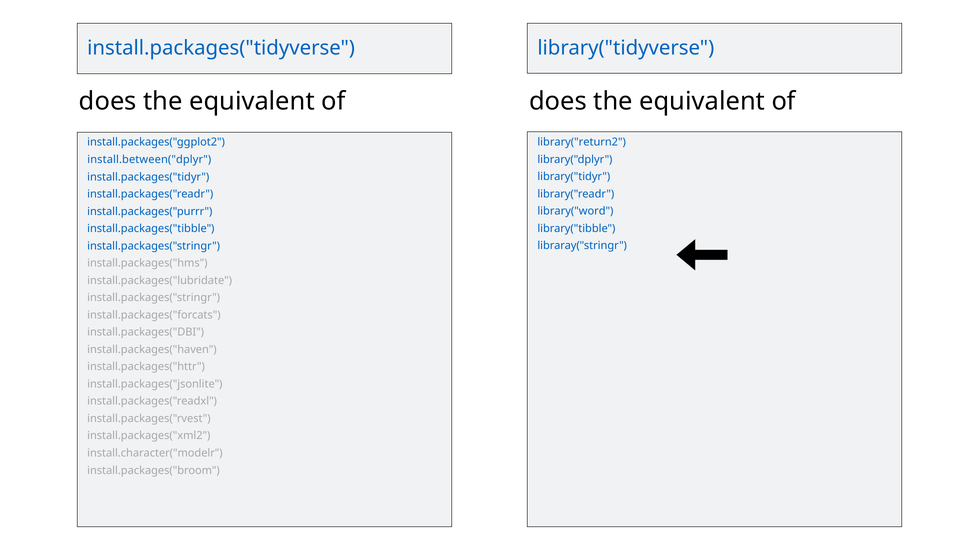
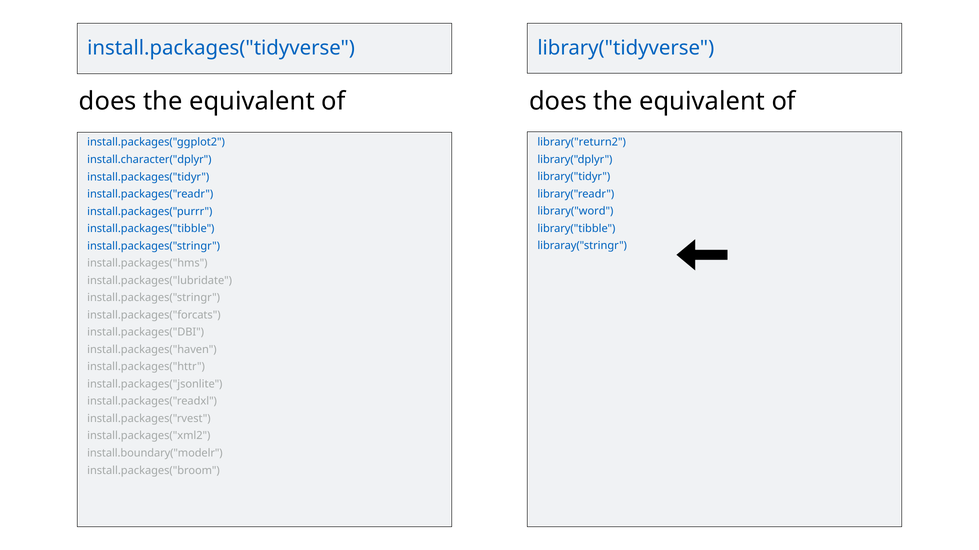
install.between("dplyr: install.between("dplyr -> install.character("dplyr (149, 160)
install.character("modelr: install.character("modelr -> install.boundary("modelr (155, 454)
